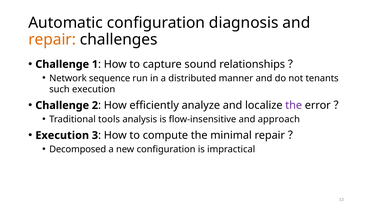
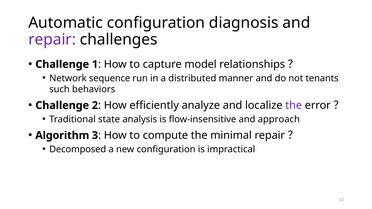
repair colour: orange -> purple (52, 40)
sound: sound -> model (201, 64)
such execution: execution -> behaviors (94, 89)
tools: tools -> state (109, 119)
Execution: Execution -> Algorithm (62, 136)
